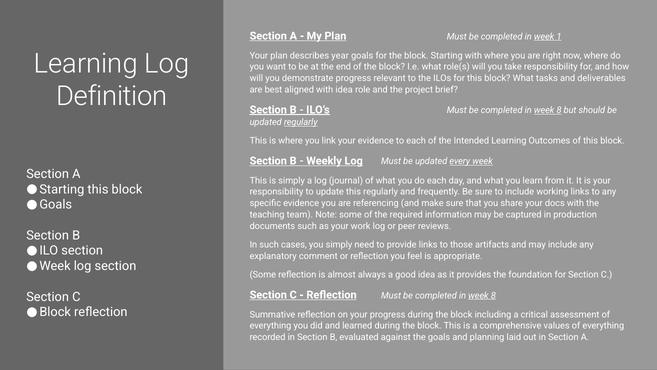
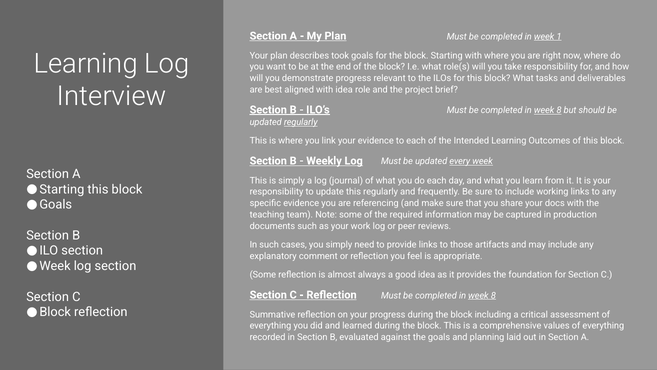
year: year -> took (340, 56)
Definition: Definition -> Interview (112, 96)
